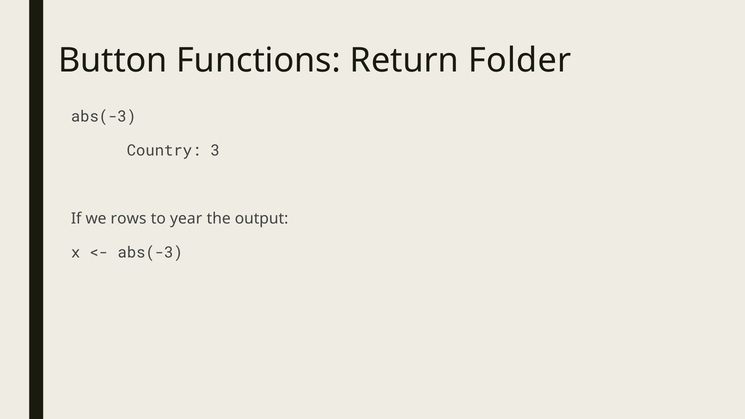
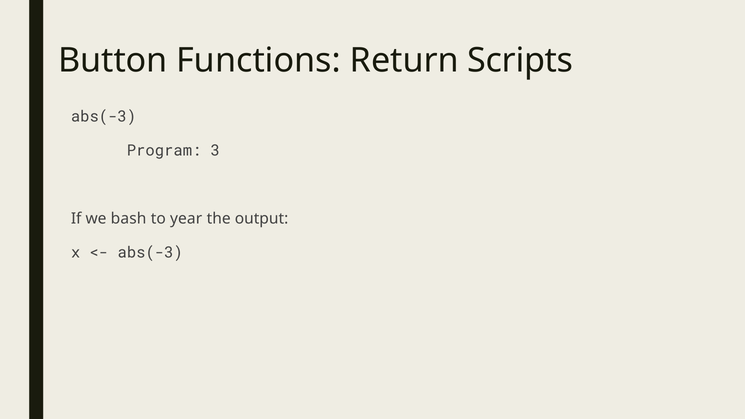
Folder: Folder -> Scripts (520, 60)
Country: Country -> Program (164, 151)
rows: rows -> bash (129, 219)
